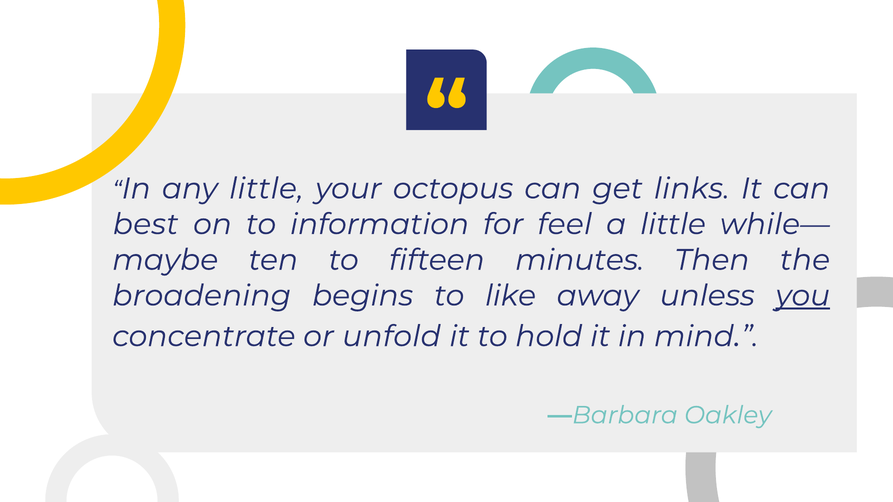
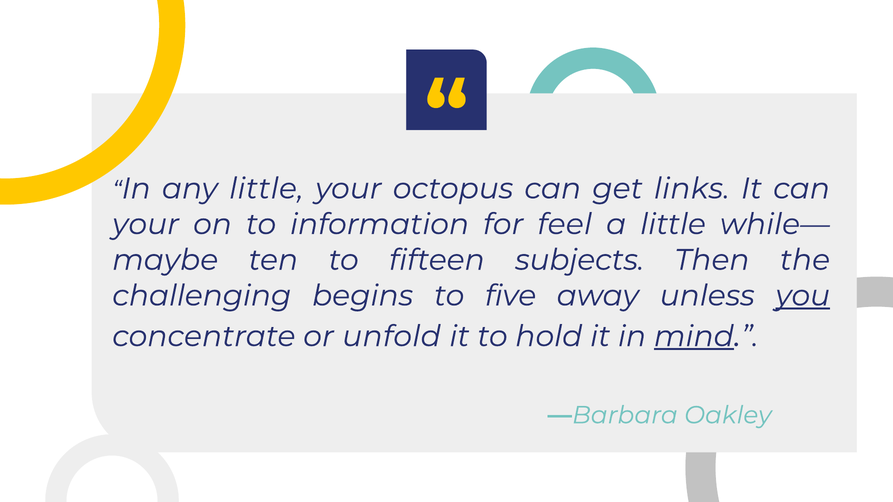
best: best -> your (146, 224)
minutes: minutes -> subjects (580, 260)
broadening: broadening -> challenging (202, 296)
like: like -> five (511, 296)
mind underline: none -> present (694, 337)
